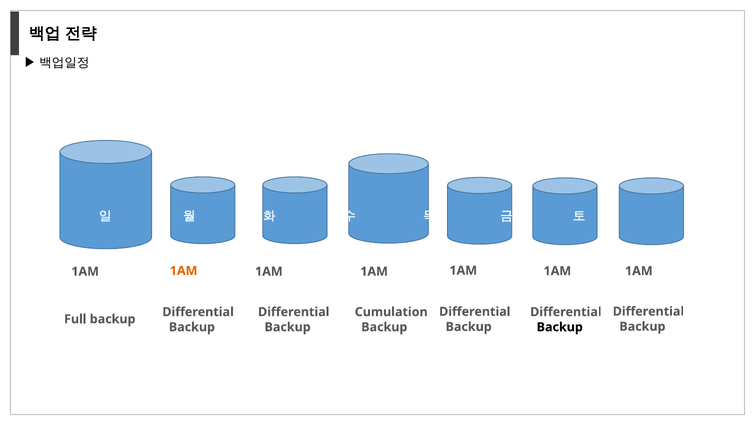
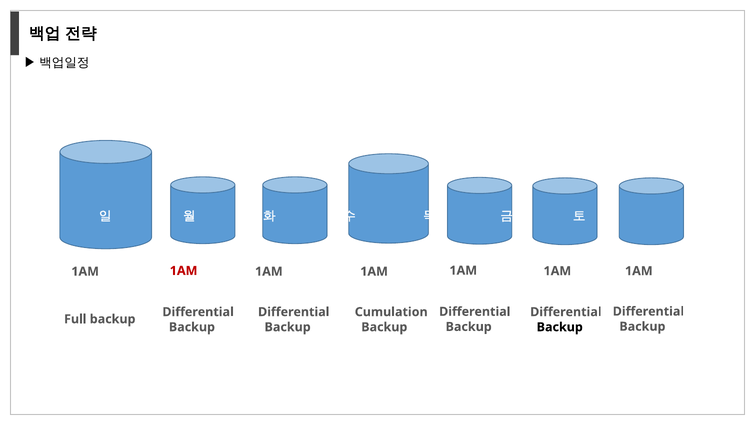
1AM colour: orange -> red (184, 271)
